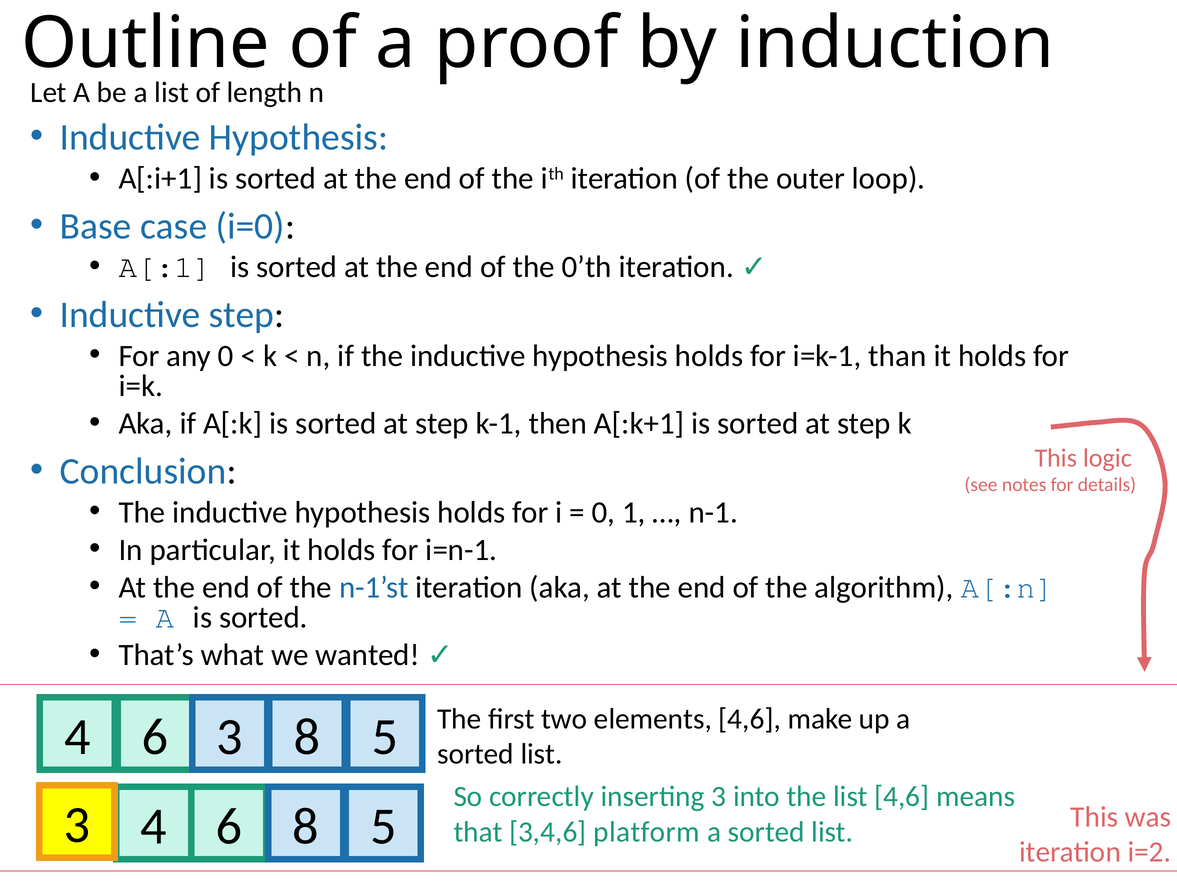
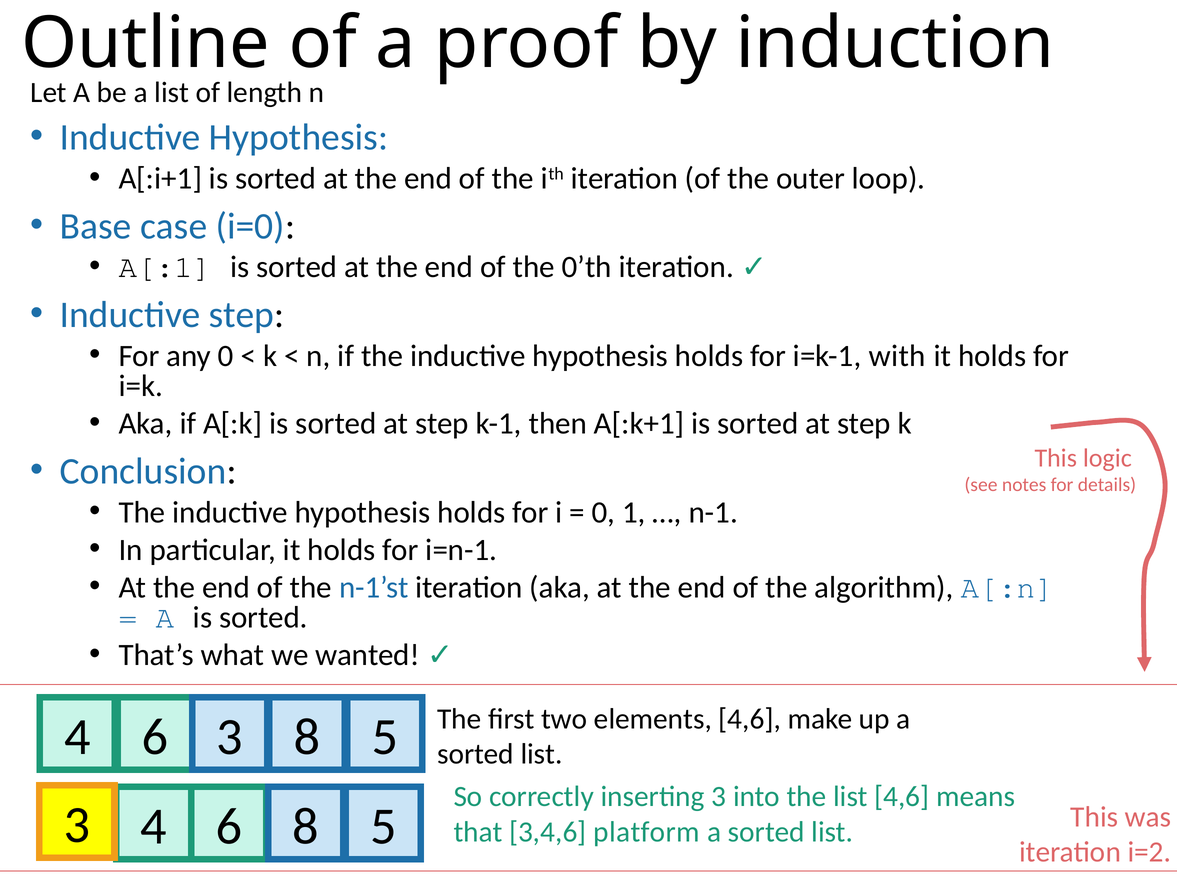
than: than -> with (897, 356)
